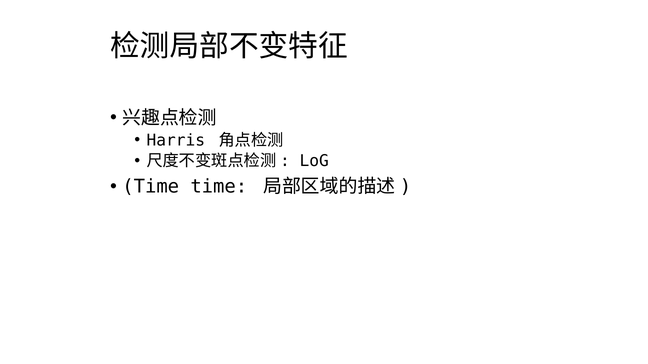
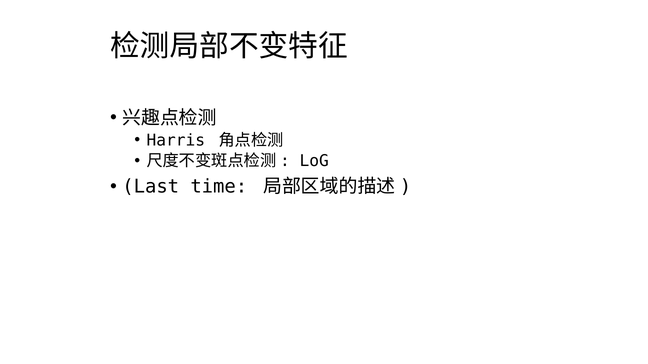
Time: Time -> Last (151, 187)
